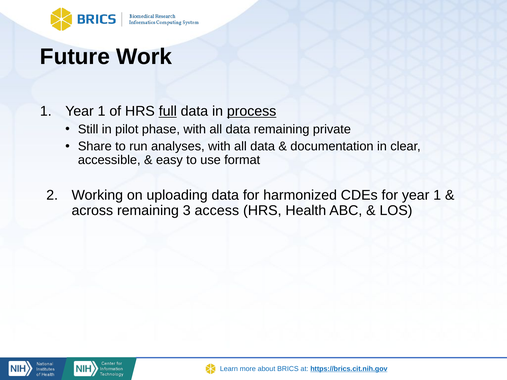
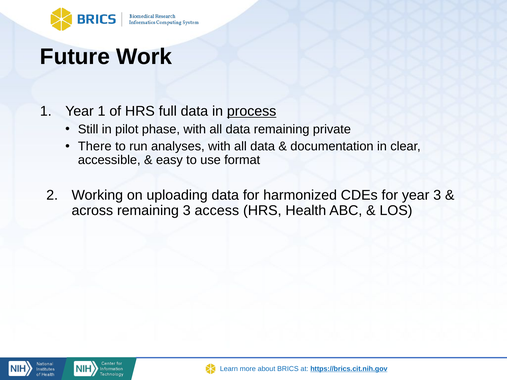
full underline: present -> none (168, 111)
Share: Share -> There (95, 146)
for year 1: 1 -> 3 (437, 195)
